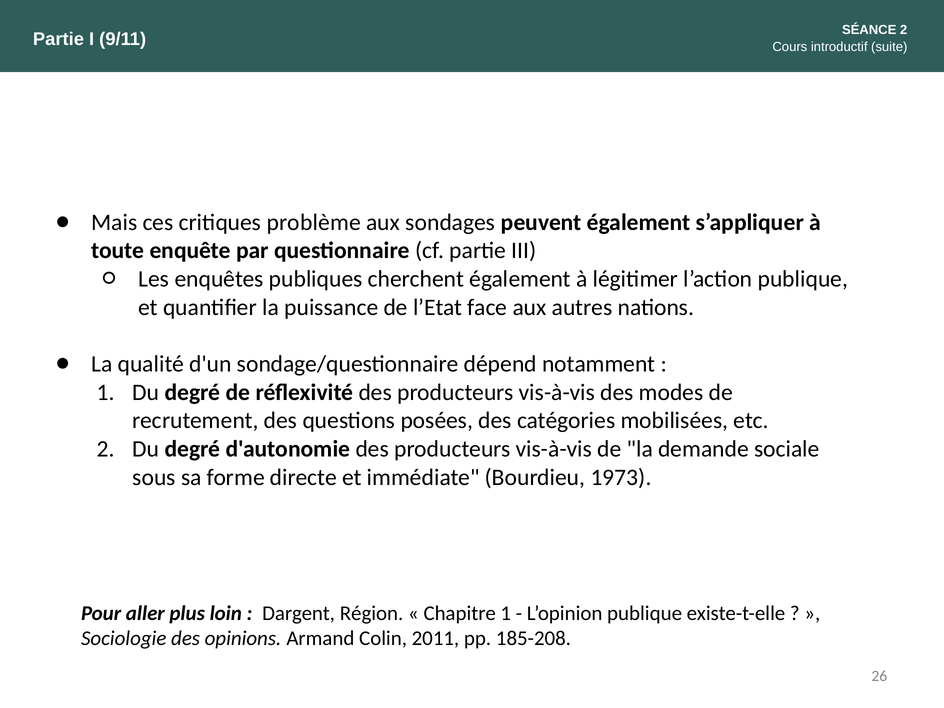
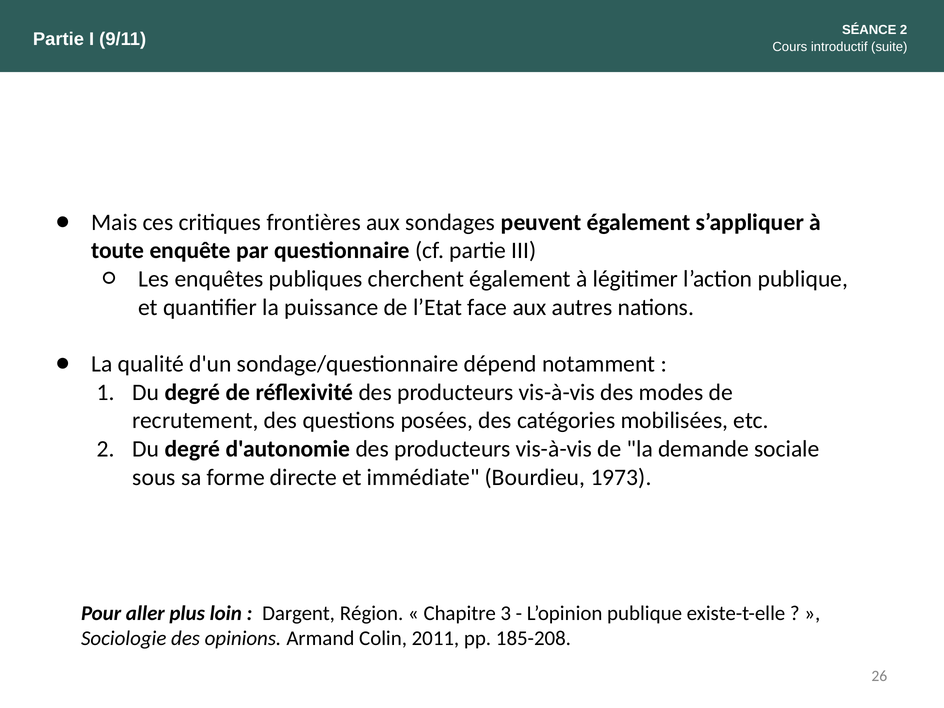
problème: problème -> frontières (314, 222)
Chapitre 1: 1 -> 3 (506, 613)
